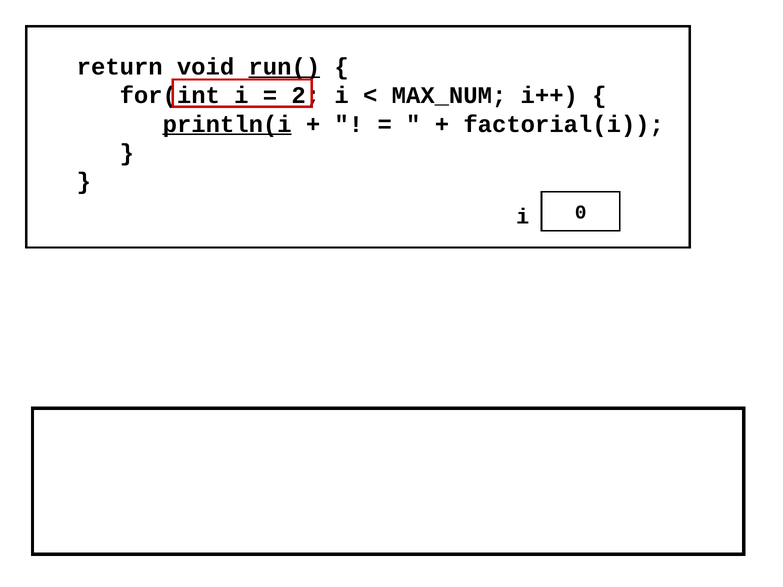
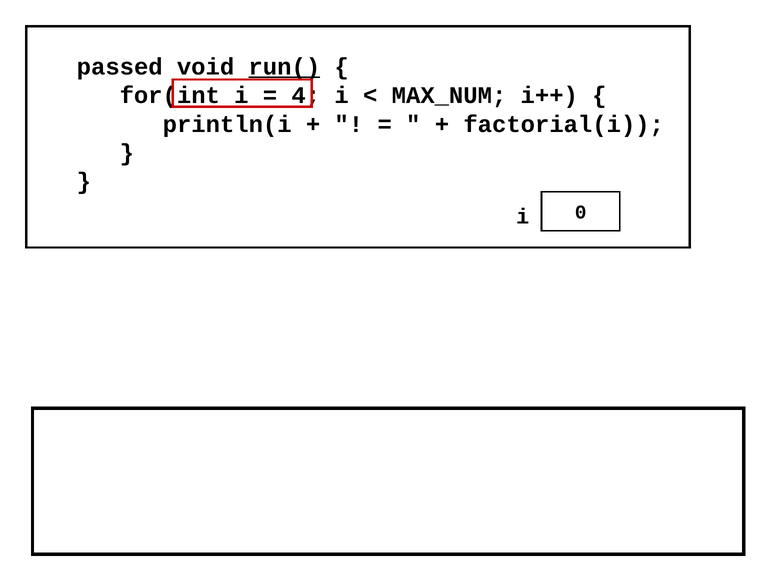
return: return -> passed (120, 67)
2: 2 -> 4 (306, 95)
println(i underline: present -> none (227, 124)
